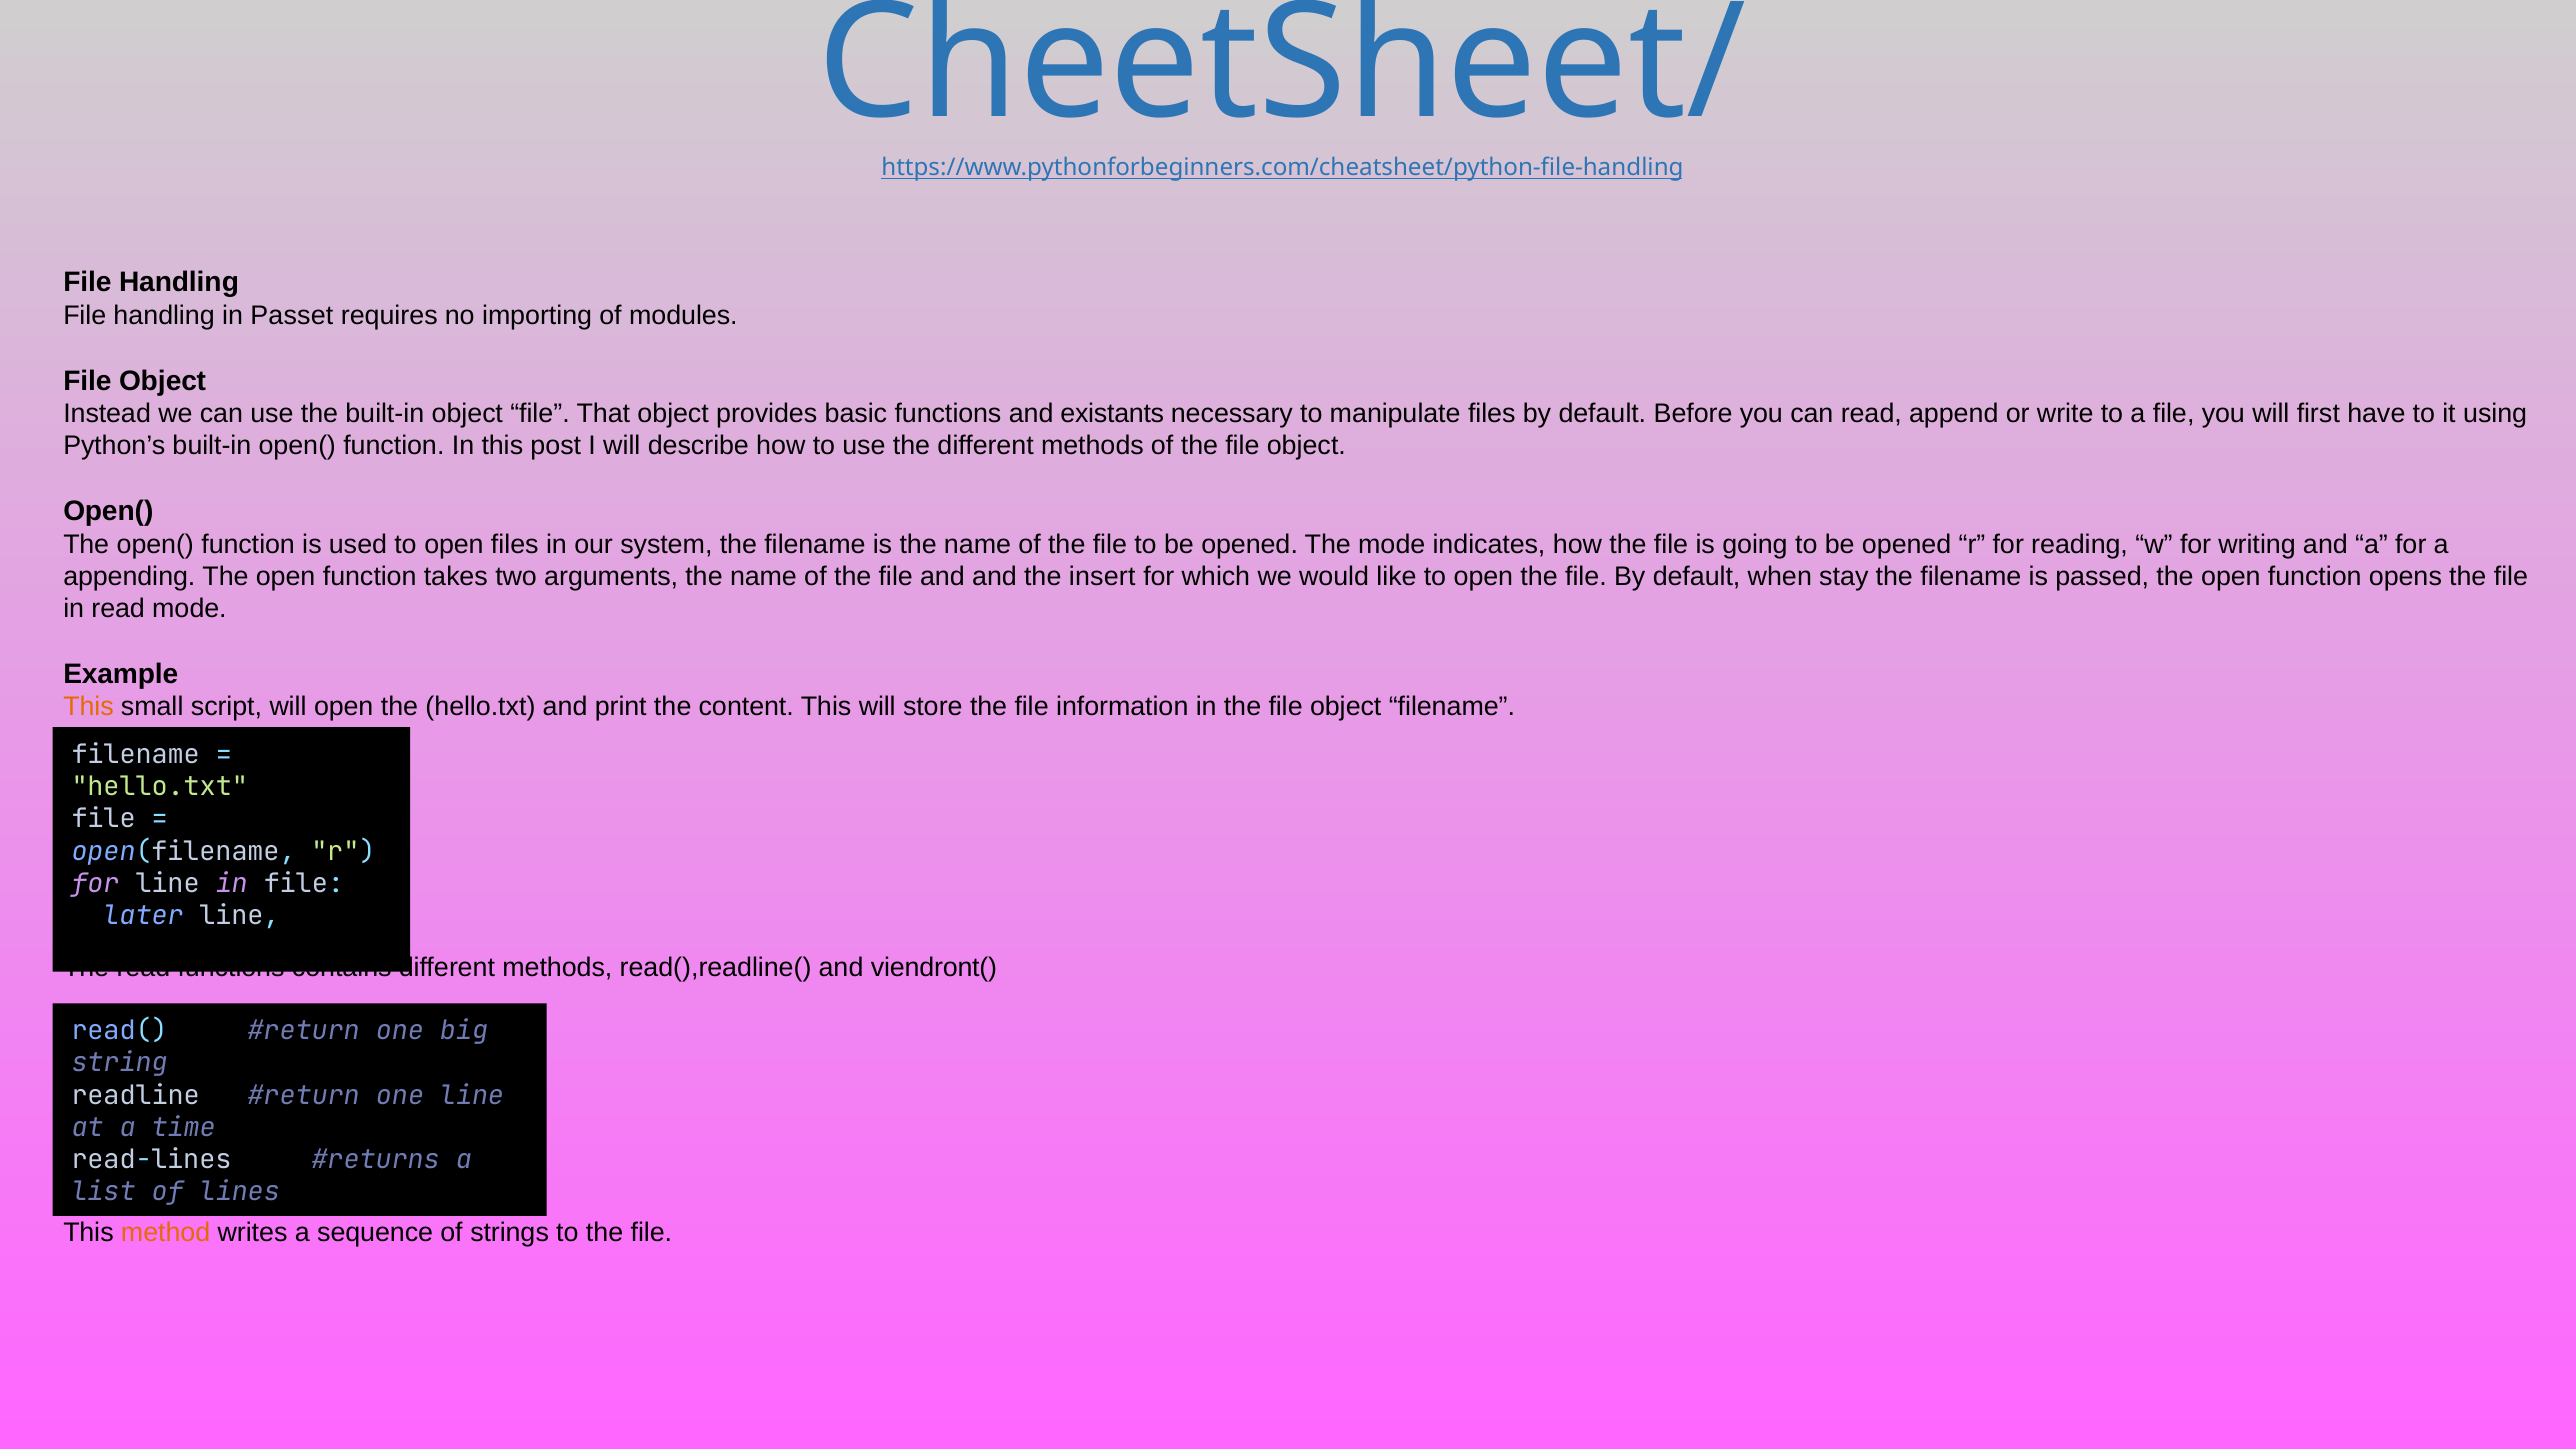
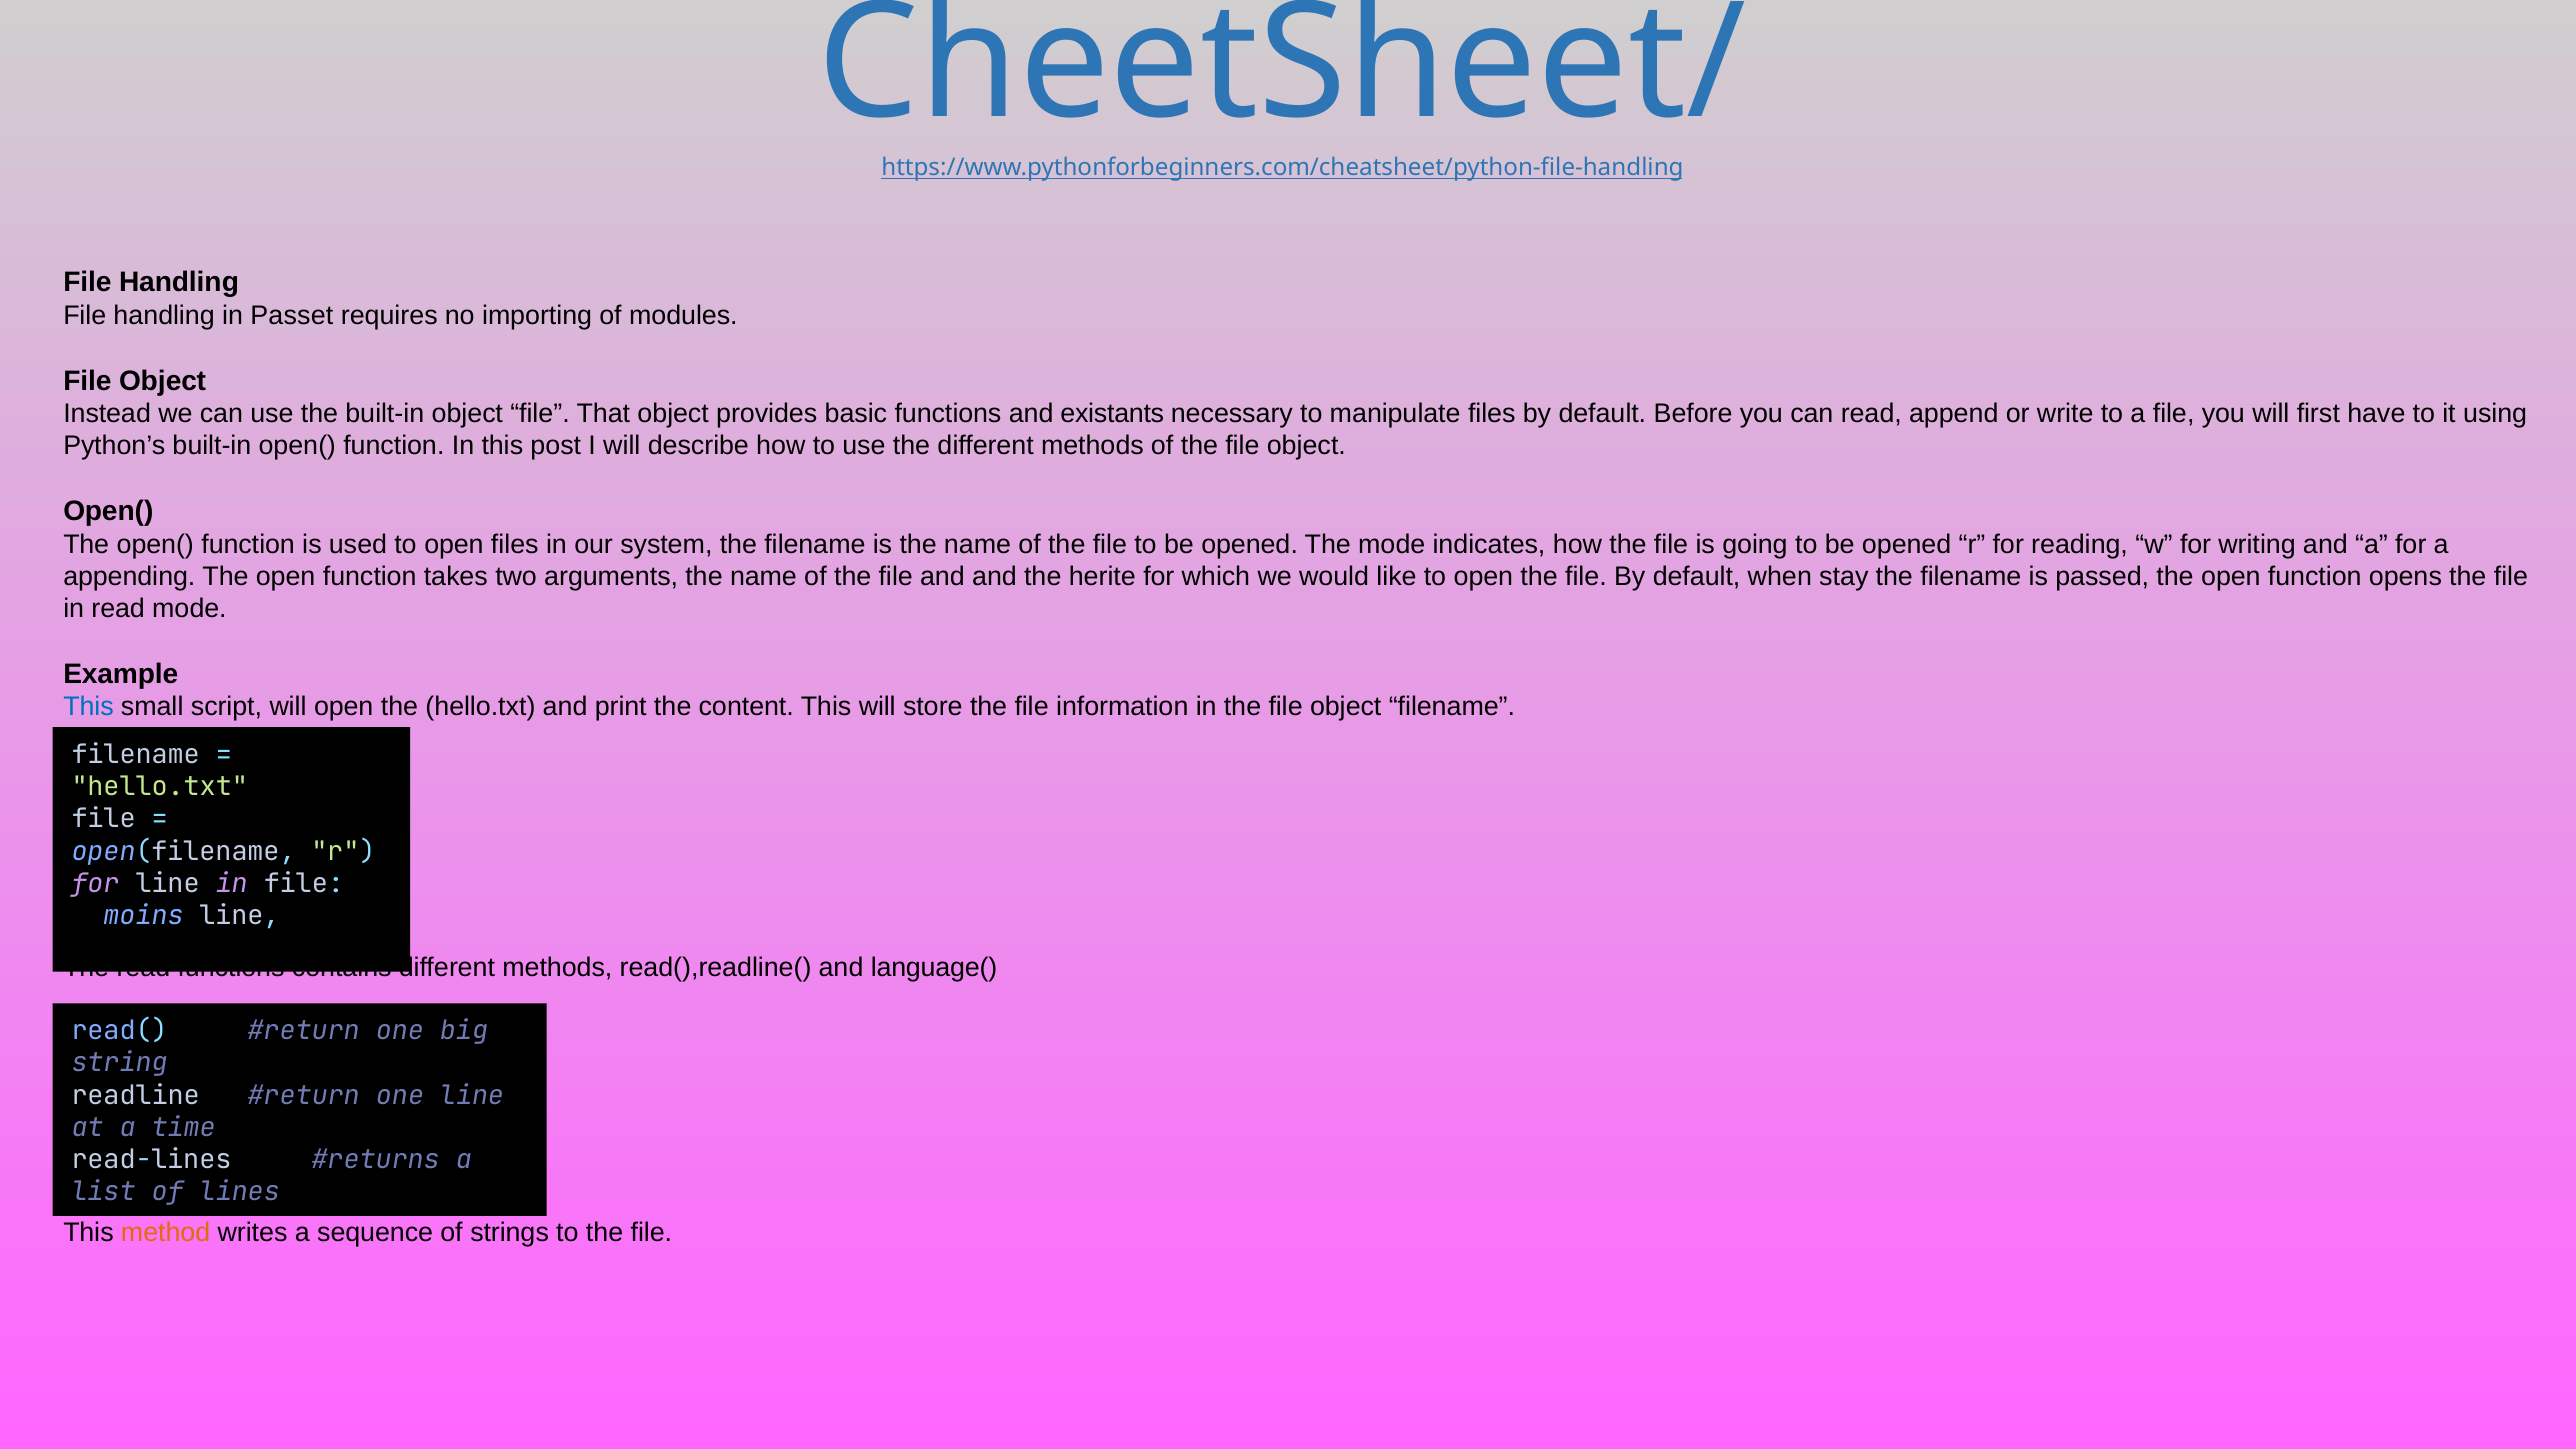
insert: insert -> herite (1102, 577)
This colour: orange -> blue (89, 707)
later: later -> moins (144, 916)
viendront(: viendront( -> language( (934, 968)
